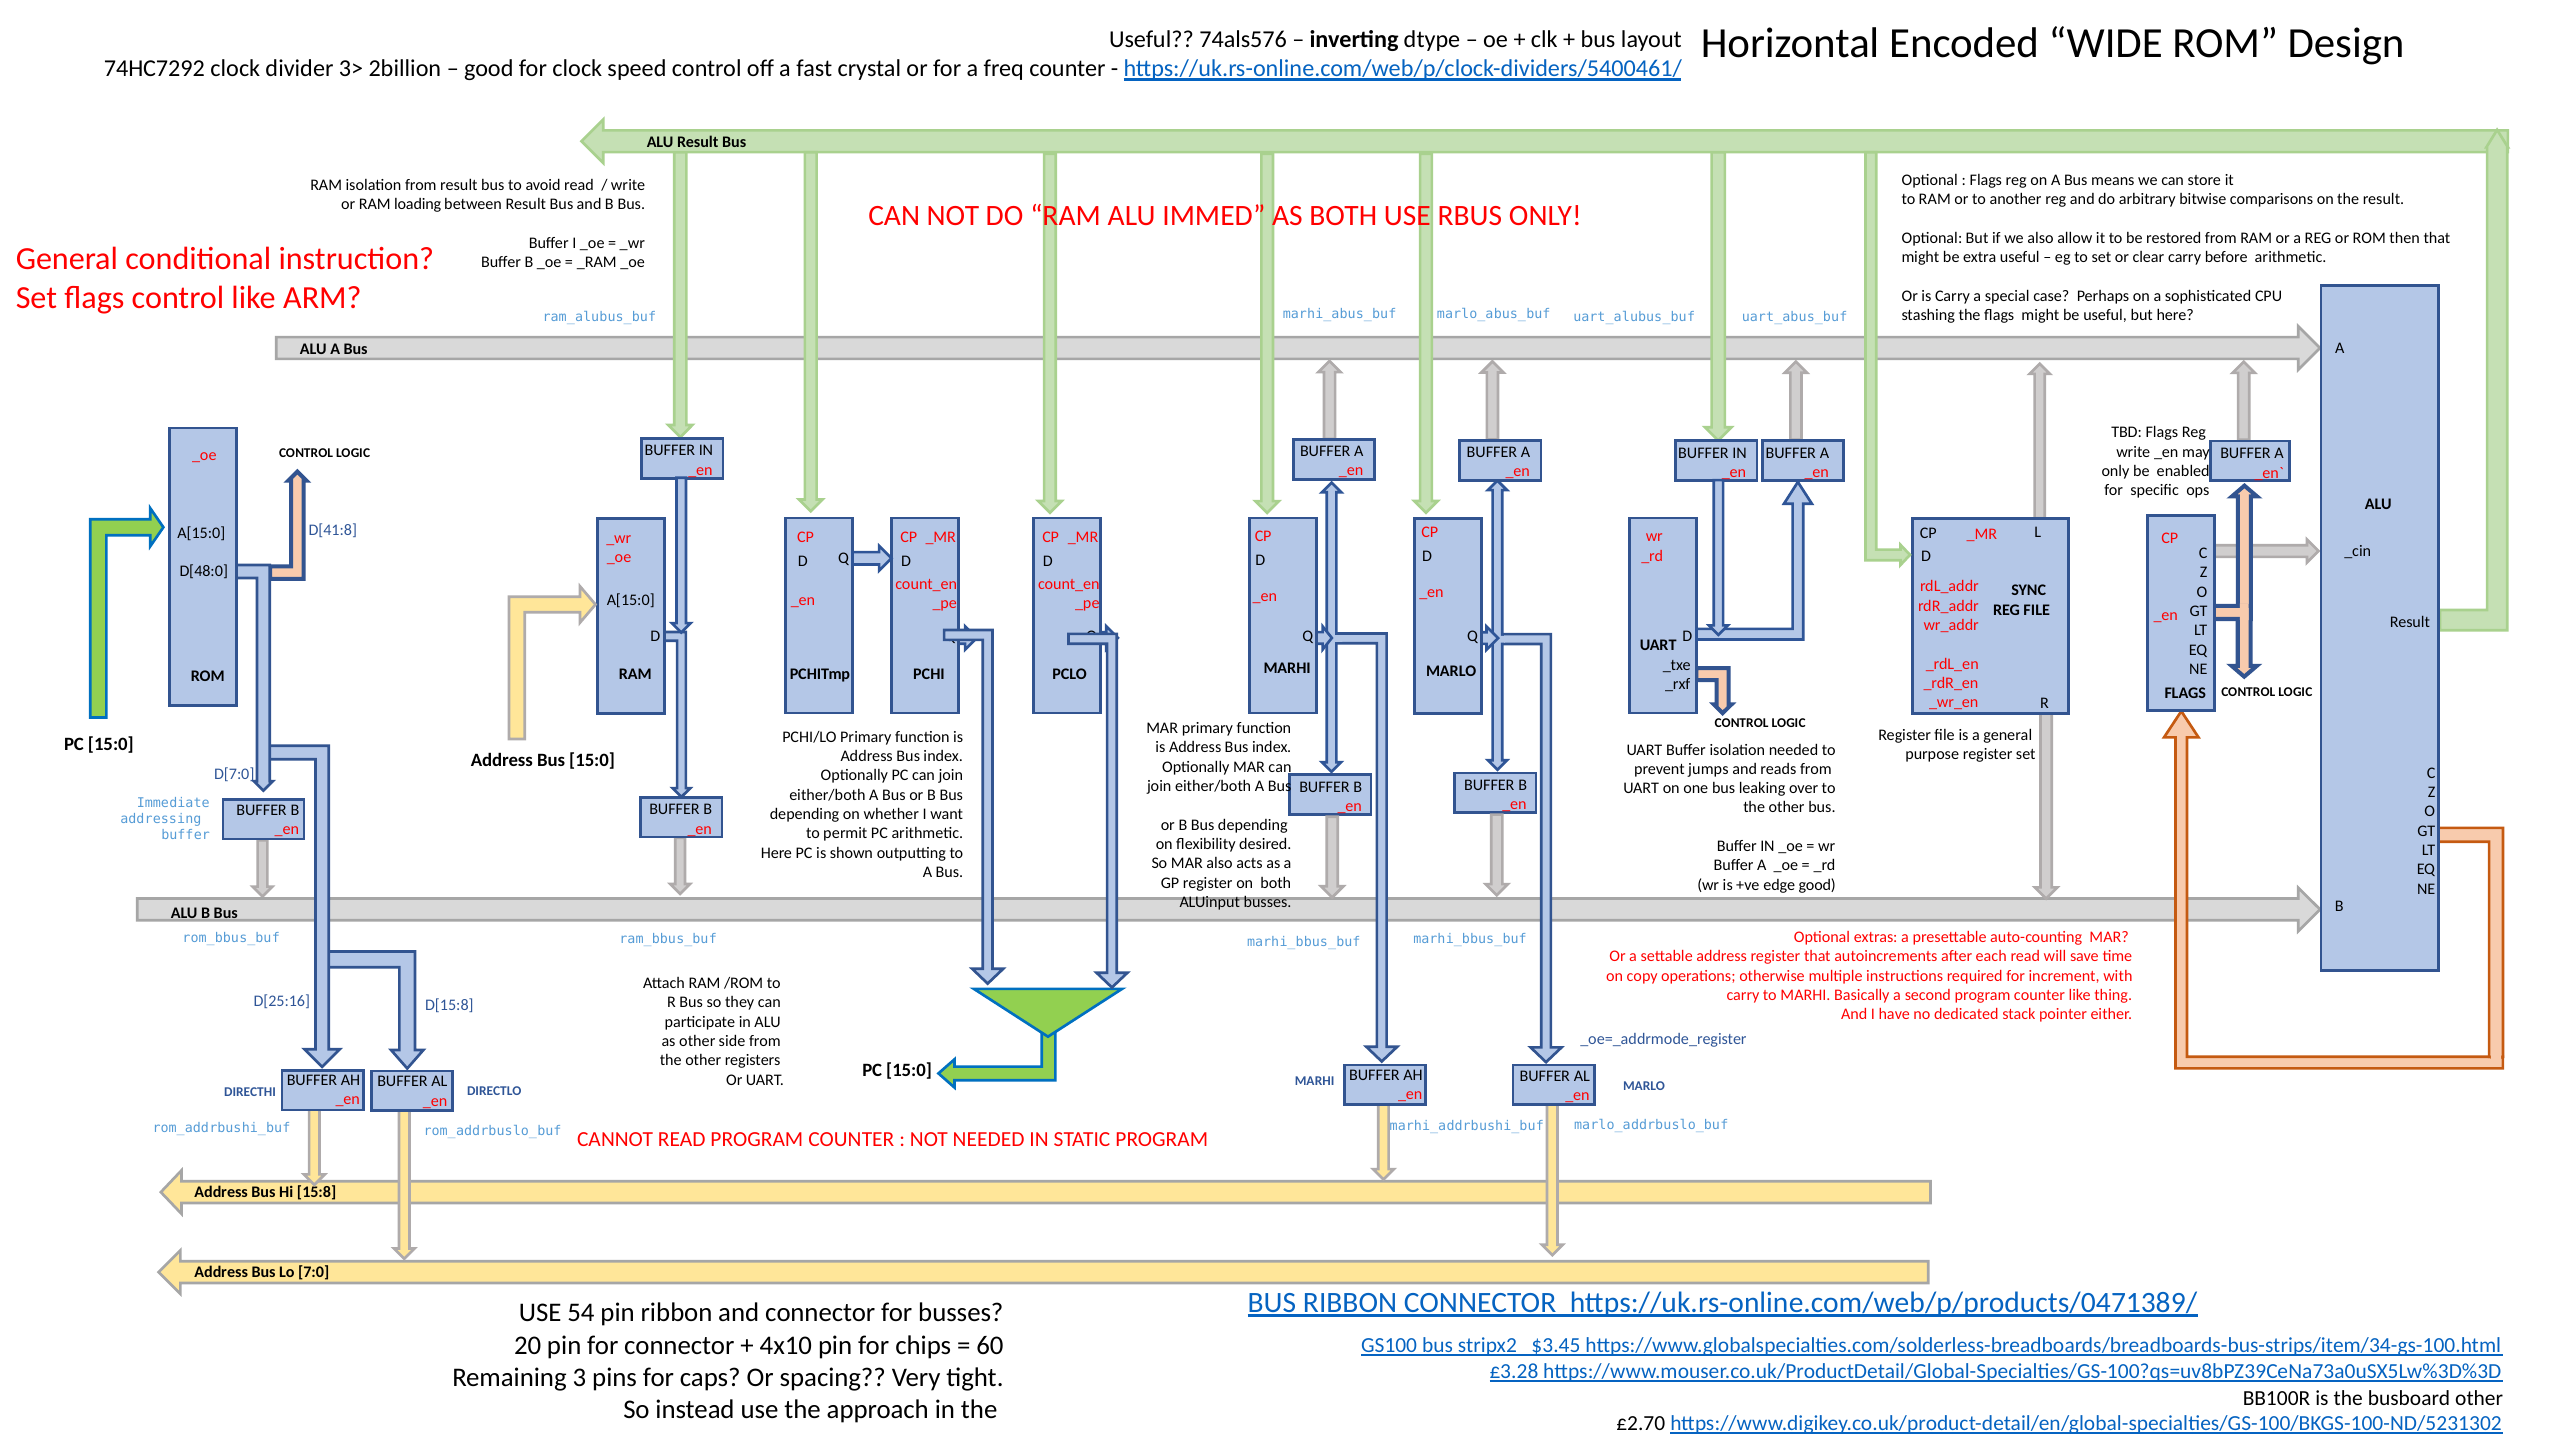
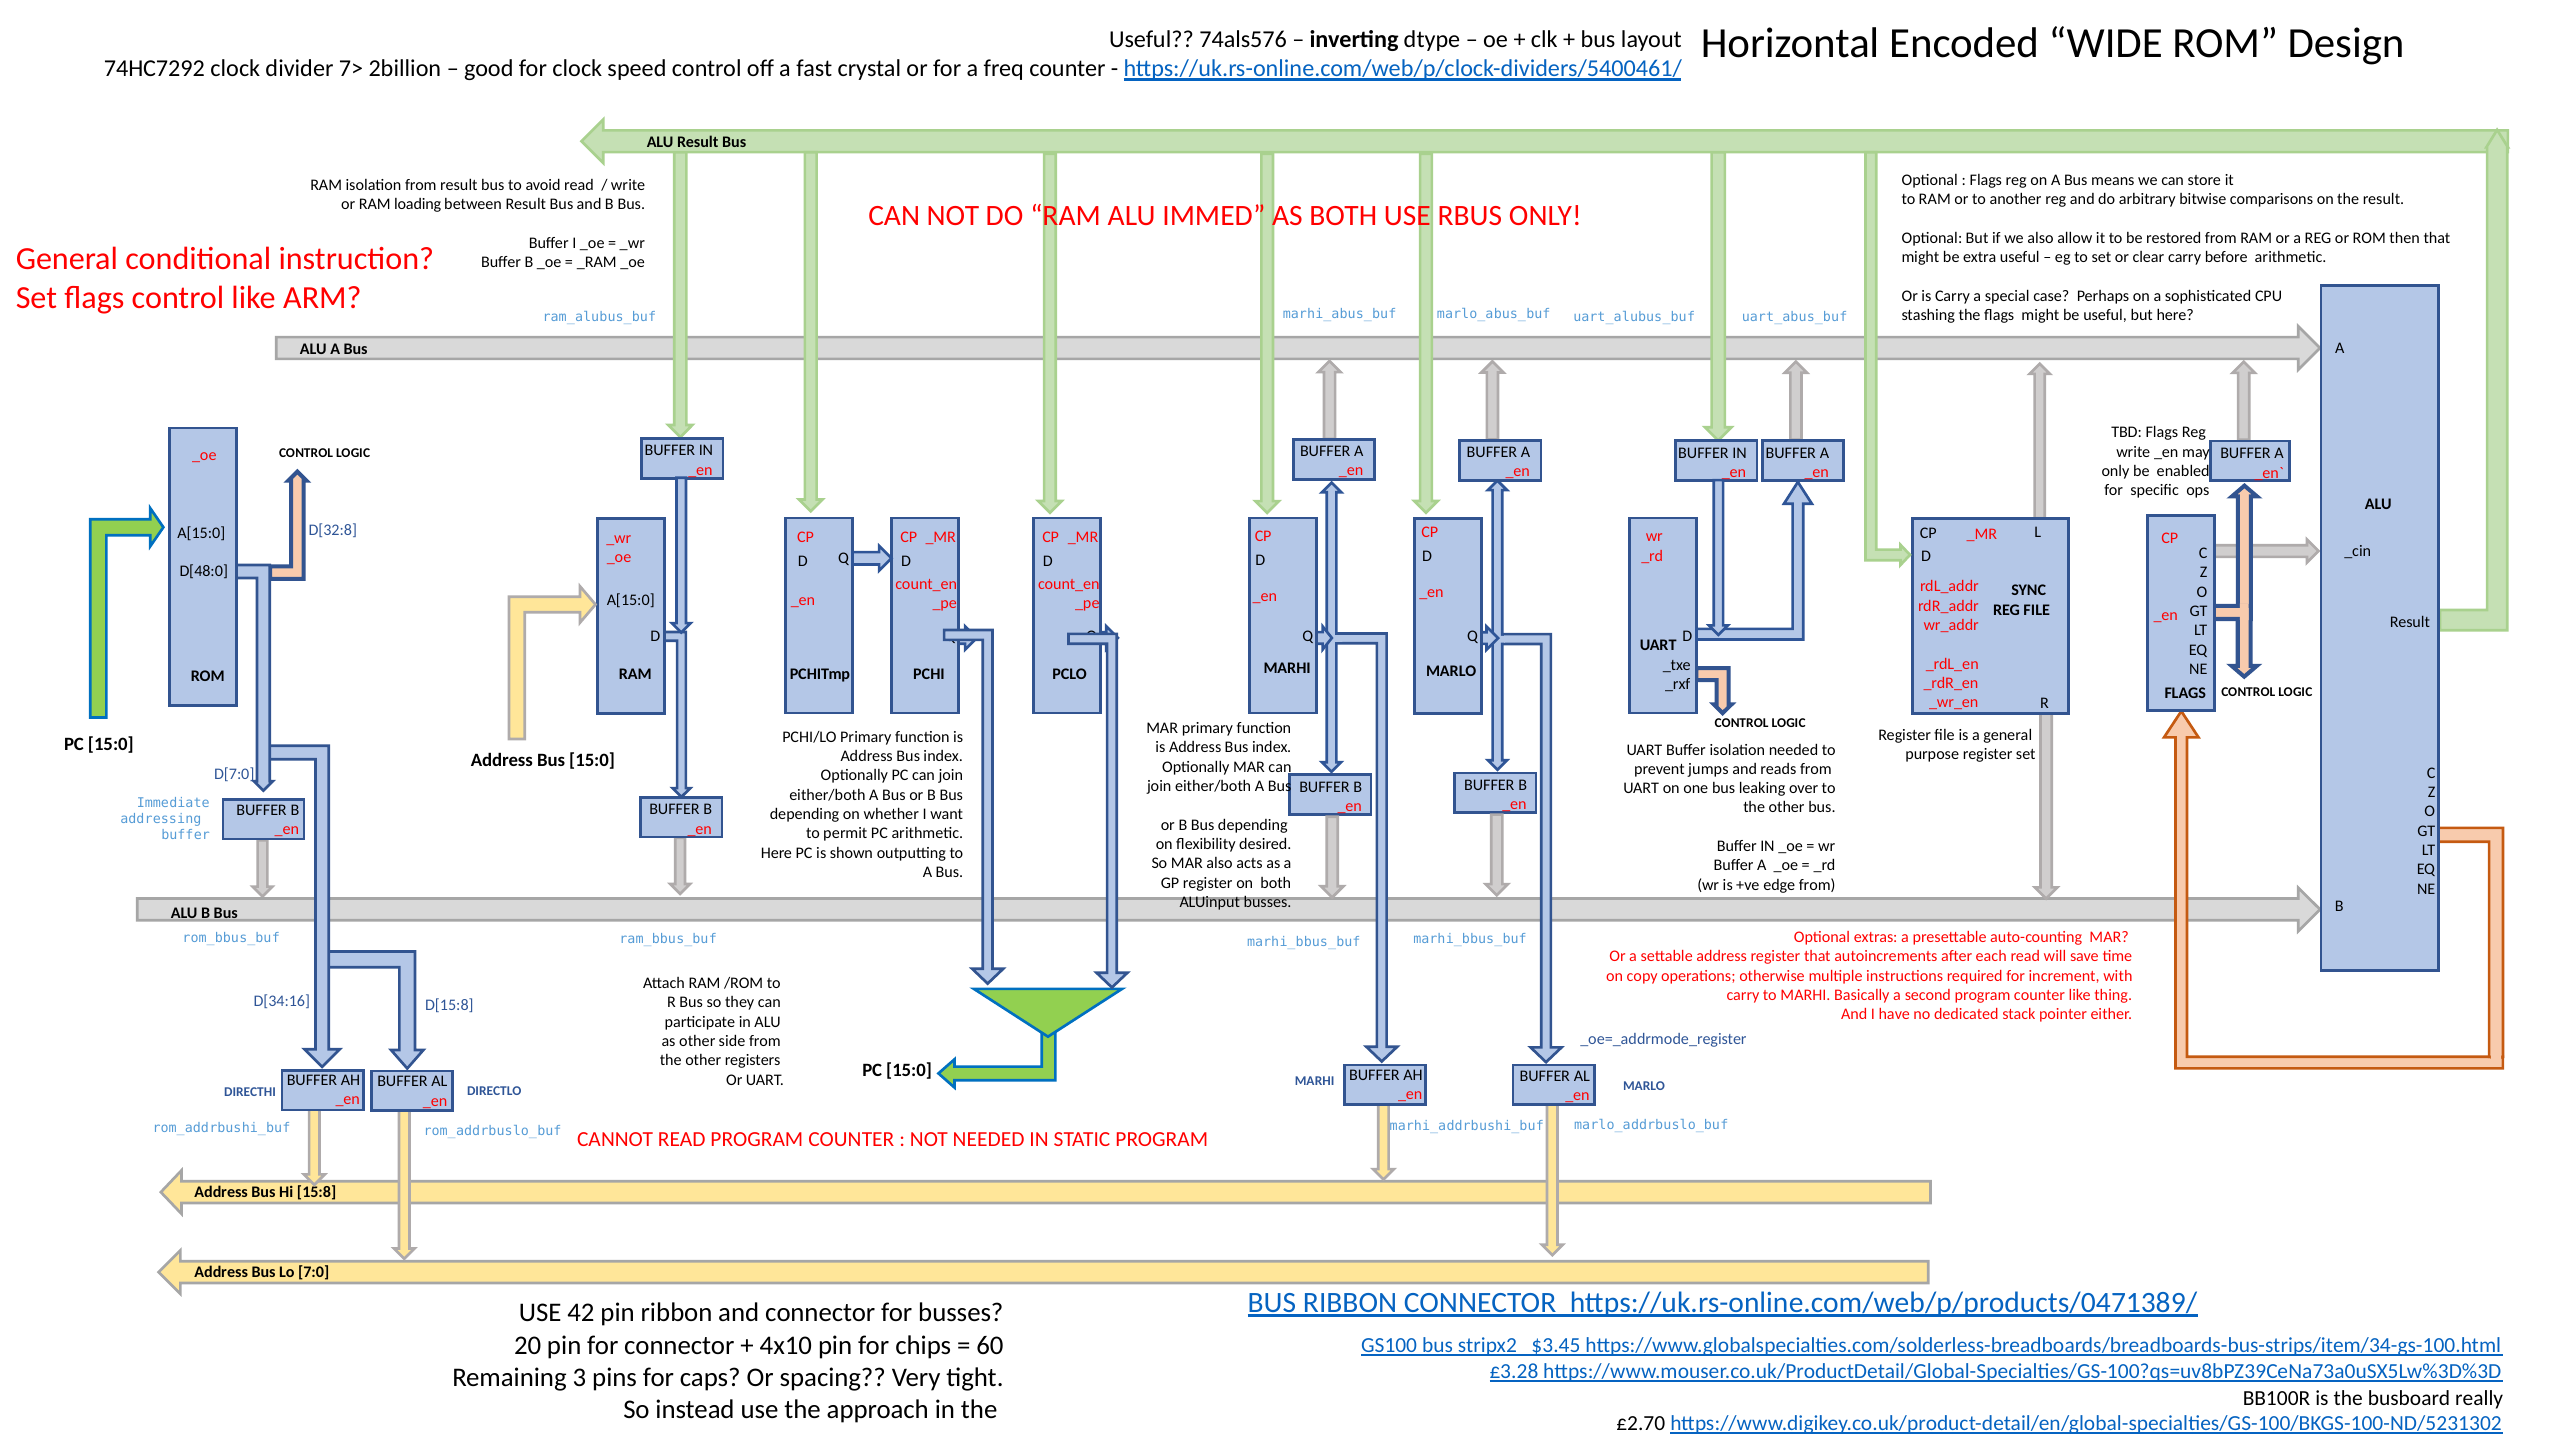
3>: 3> -> 7> (351, 69)
D[41:8: D[41:8 -> D[32:8 (333, 530)
edge good: good -> from (1817, 885)
D[25:16: D[25:16 -> D[34:16 (282, 1002)
54: 54 -> 42 (581, 1313)
busboard other: other -> really (2479, 1398)
